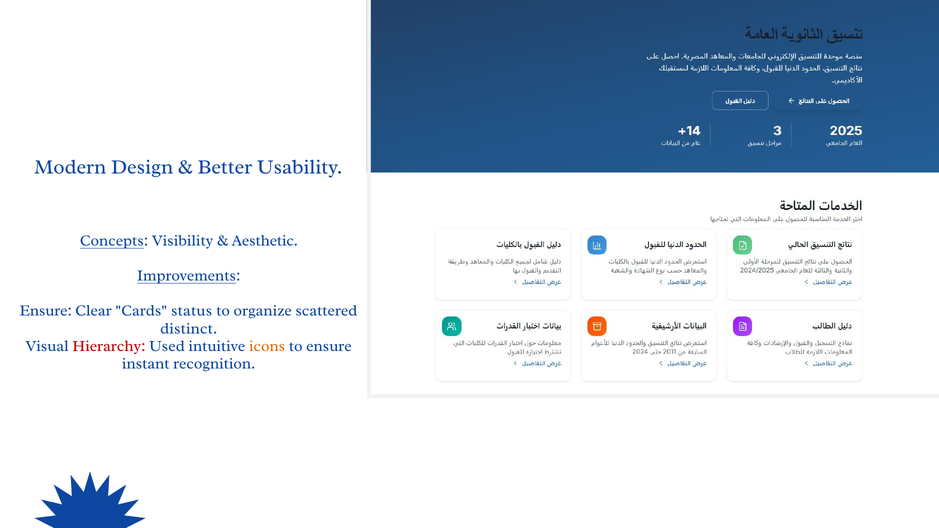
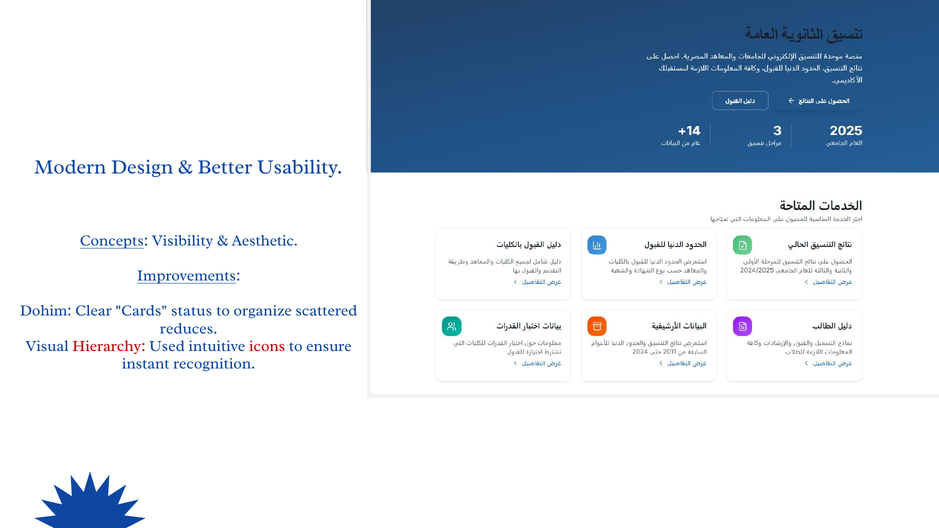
Ensure: Ensure -> Dohim (46, 311)
distinct: distinct -> reduces (189, 328)
icons colour: orange -> red (267, 346)
